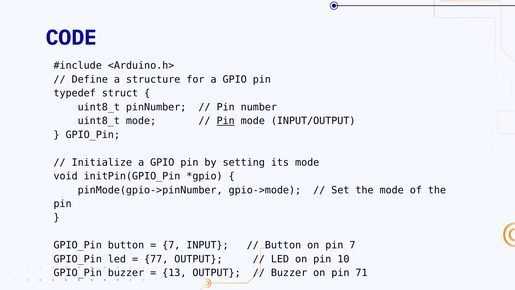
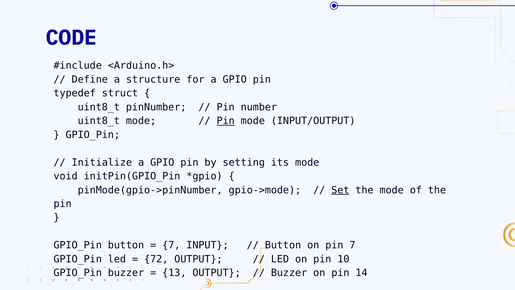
Set underline: none -> present (340, 190)
77: 77 -> 72 (156, 259)
71: 71 -> 14 (362, 273)
